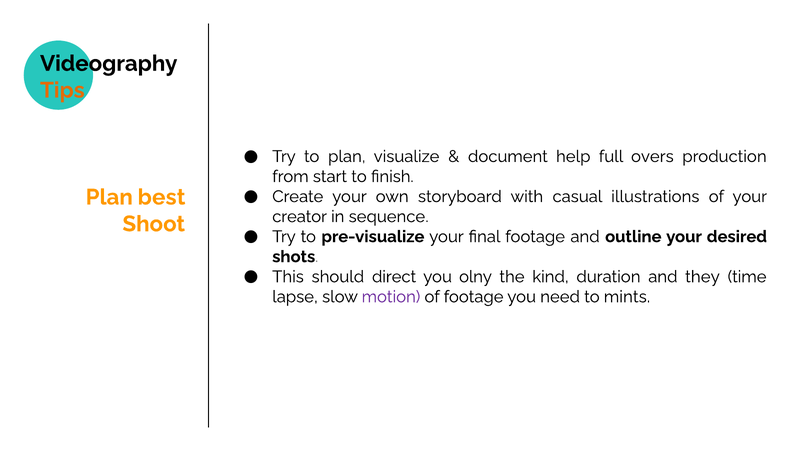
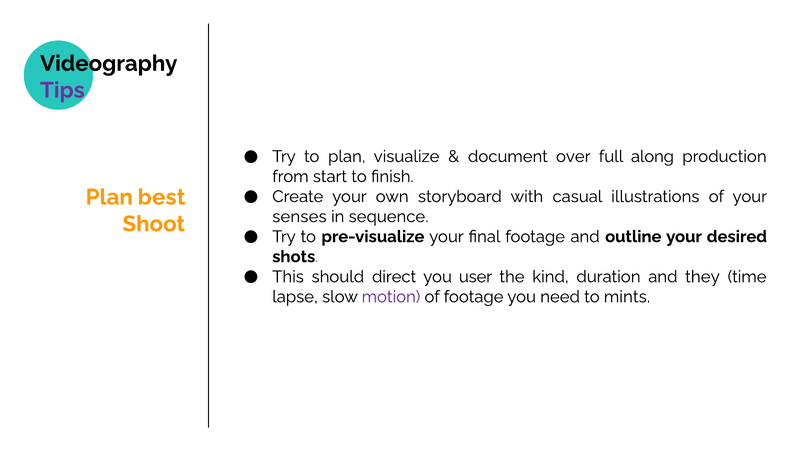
Tips colour: orange -> purple (62, 90)
help: help -> over (573, 157)
overs: overs -> along (652, 157)
creator: creator -> senses (299, 217)
olny: olny -> user (475, 277)
